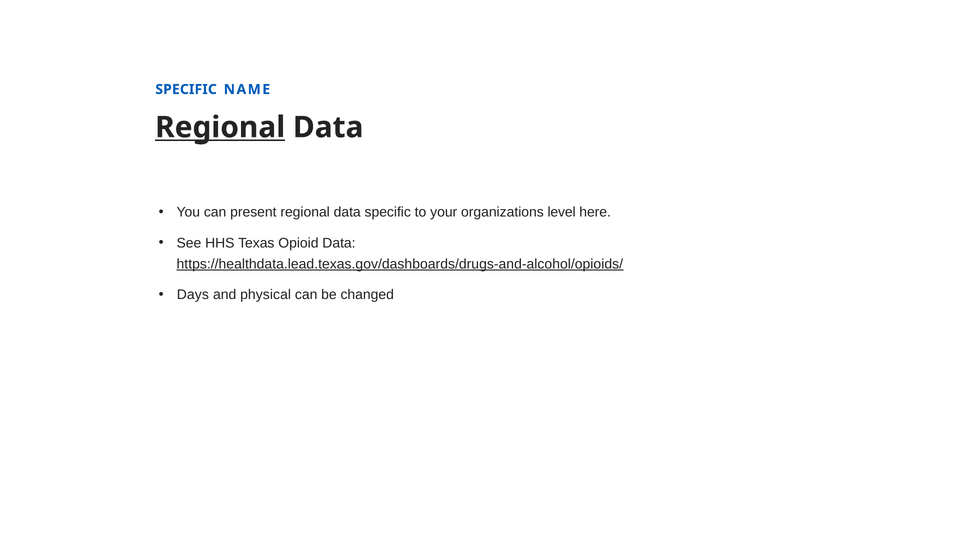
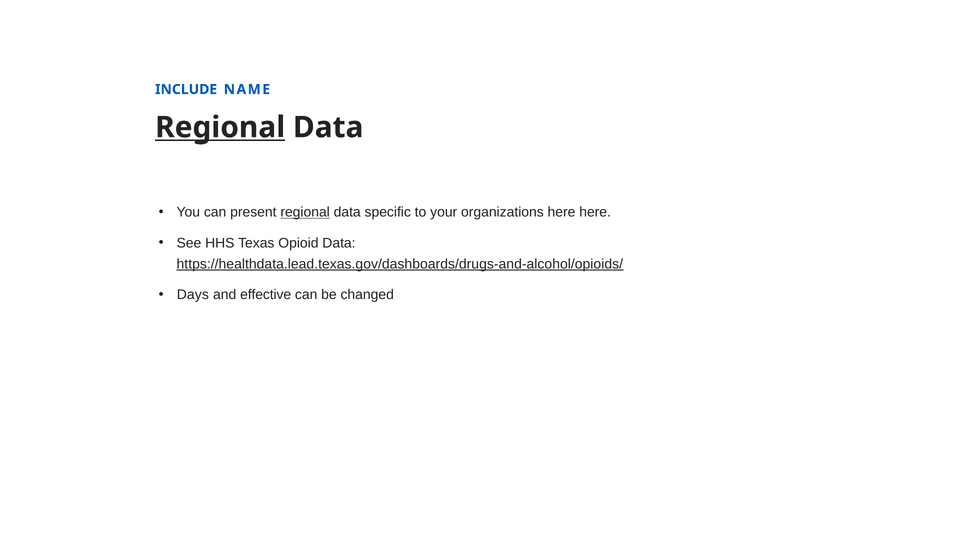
SPECIFIC: SPECIFIC -> INCLUDE (186, 89)
regional underline: none -> present (305, 212)
organizations level: level -> here (562, 212)
physical: physical -> effective (266, 295)
